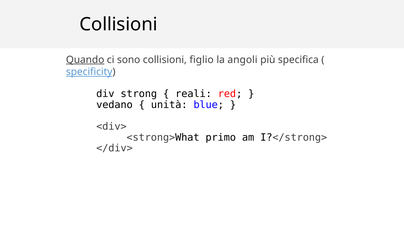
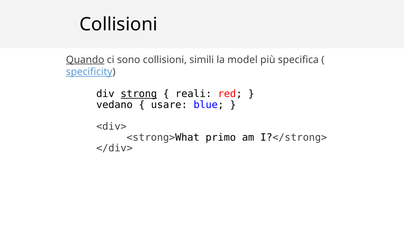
figlio: figlio -> simili (202, 60)
angoli: angoli -> model (242, 60)
strong underline: none -> present (139, 94)
unità: unità -> usare (169, 105)
